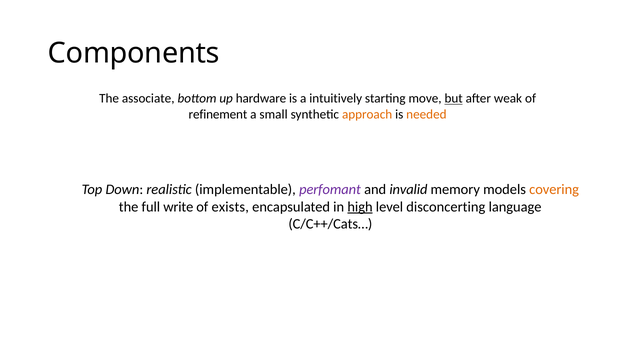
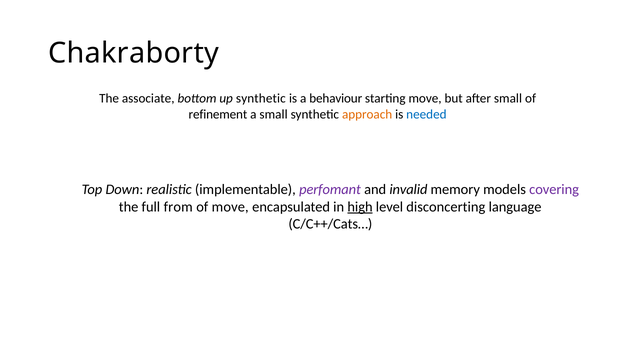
Components: Components -> Chakraborty (133, 53)
up hardware: hardware -> synthetic (261, 98)
intuitively: intuitively -> behaviour (336, 98)
but underline: present -> none (454, 98)
after weak: weak -> small (508, 98)
needed colour: orange -> blue (426, 114)
covering colour: orange -> purple (554, 189)
write: write -> from (178, 207)
of exists: exists -> move (230, 207)
